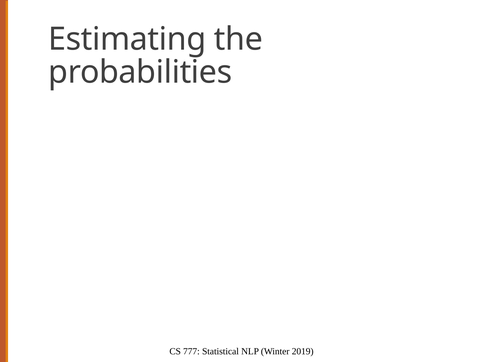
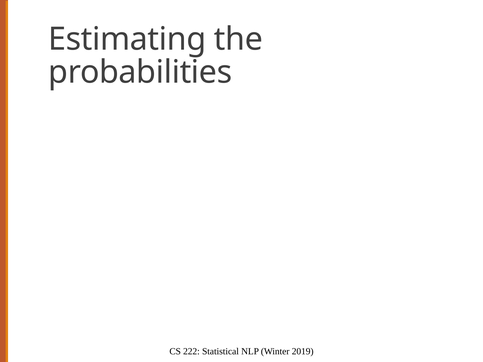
777: 777 -> 222 (191, 351)
